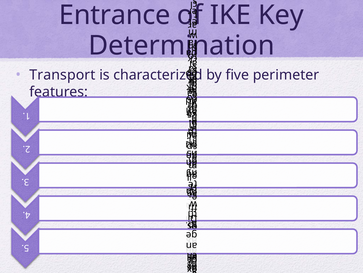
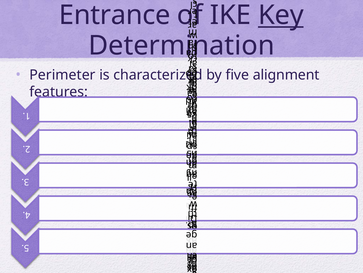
Key underline: none -> present (281, 15)
Transport: Transport -> Perimeter (62, 75)
perimeter: perimeter -> alignment (286, 75)
